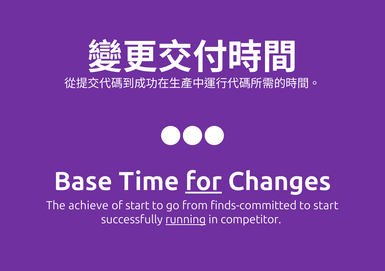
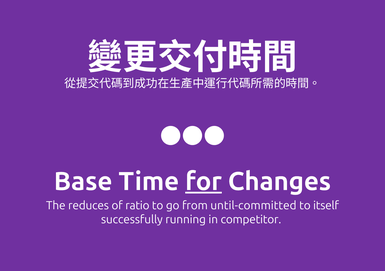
achieve: achieve -> reduces (89, 206)
of start: start -> ratio (137, 206)
finds-committed: finds-committed -> until-committed (253, 206)
to start: start -> itself (326, 206)
running underline: present -> none (186, 220)
